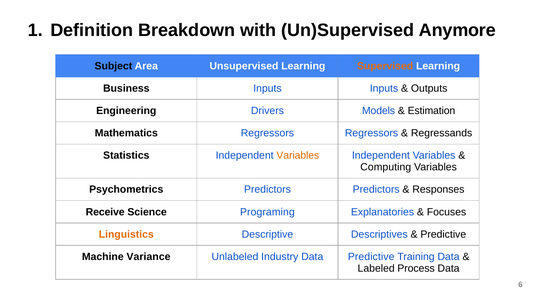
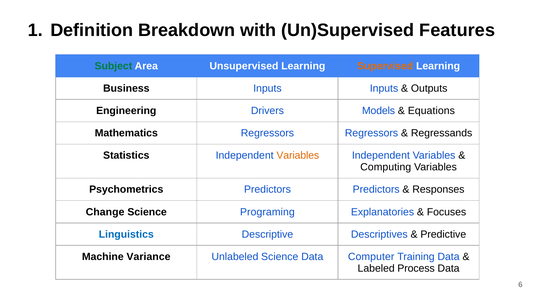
Anymore: Anymore -> Features (457, 30)
Subject colour: black -> green (113, 66)
Estimation: Estimation -> Equations (431, 111)
Receive: Receive -> Change (105, 212)
Linguistics colour: orange -> blue (126, 234)
Unlabeled Industry: Industry -> Science (280, 257)
Data Predictive: Predictive -> Computer (371, 257)
